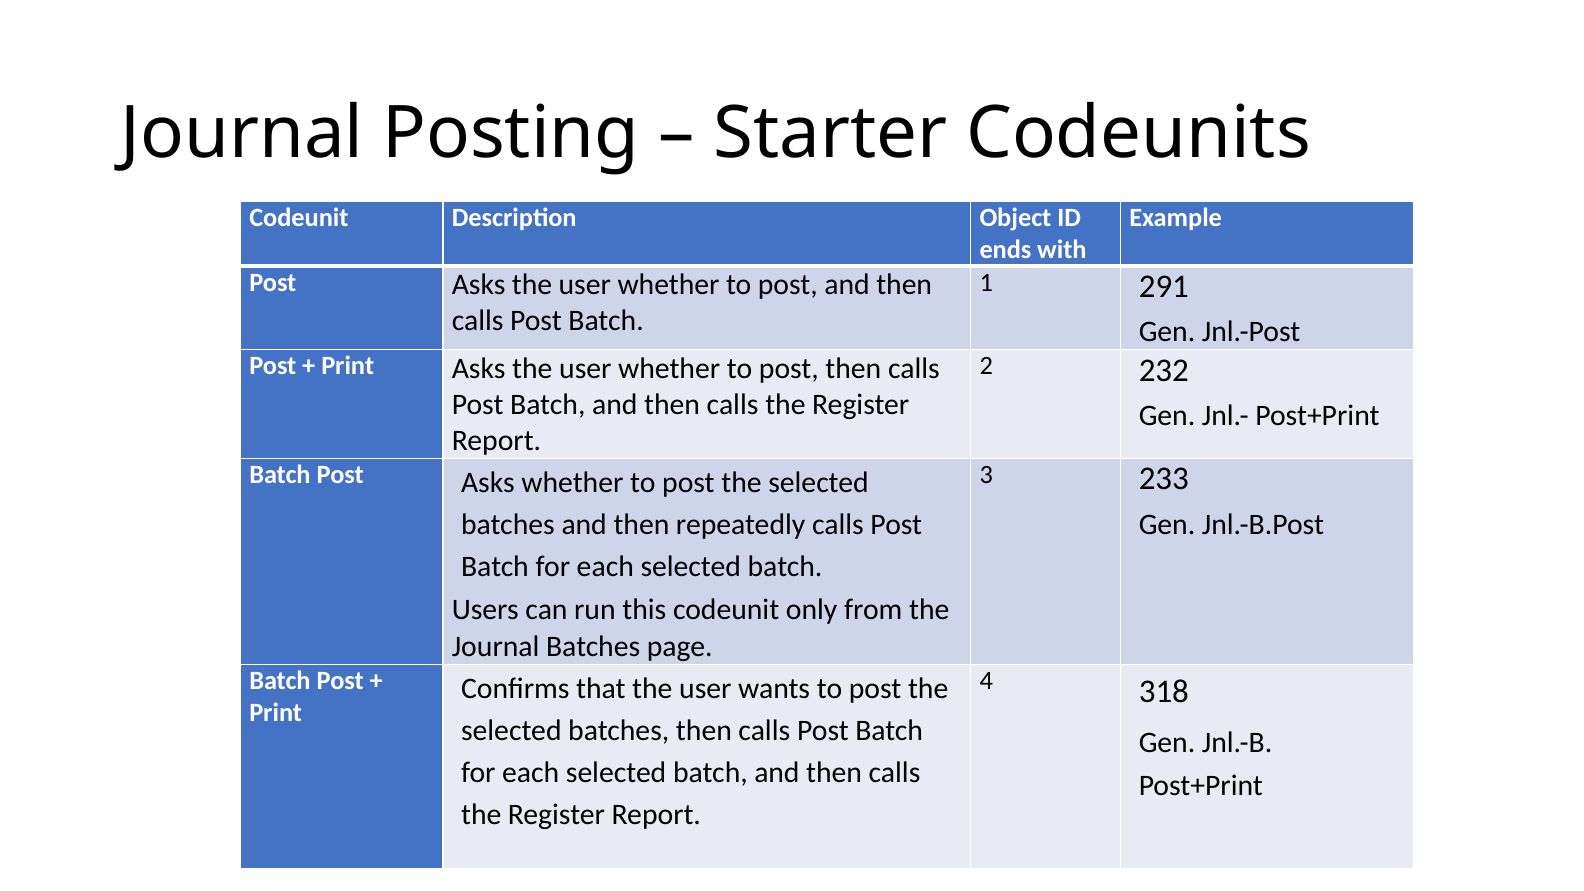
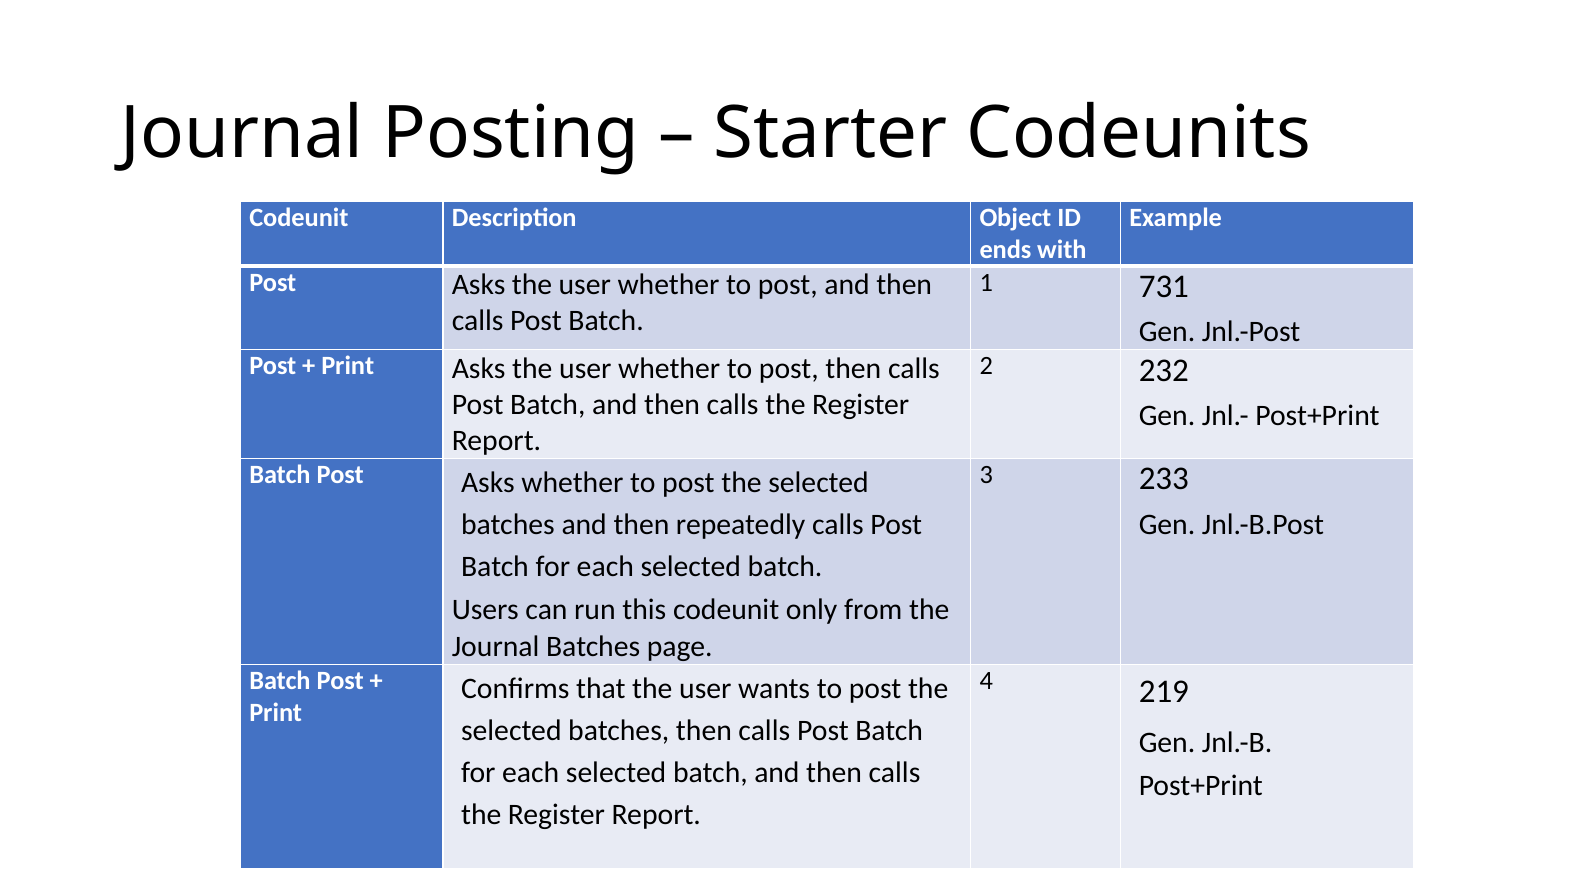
291: 291 -> 731 (1164, 287)
318: 318 -> 219 (1164, 691)
